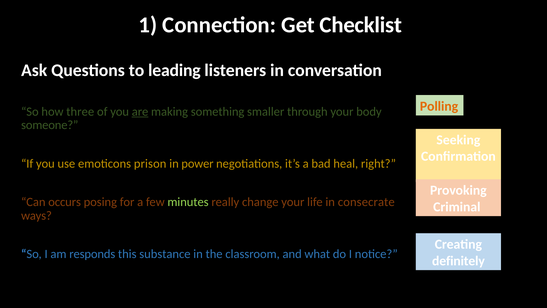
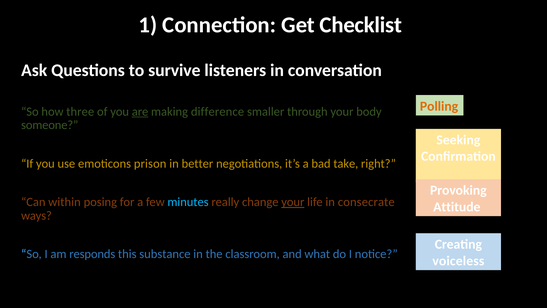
leading: leading -> survive (174, 70)
something: something -> difference (218, 111)
power: power -> better (197, 163)
heal: heal -> take (346, 163)
occurs: occurs -> within (65, 202)
minutes colour: light green -> light blue (188, 202)
your underline: none -> present (293, 202)
Criminal: Criminal -> Attitude (457, 207)
definitely: definitely -> voiceless (458, 261)
